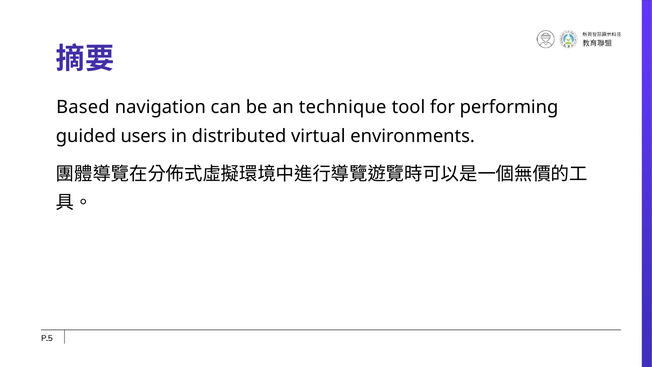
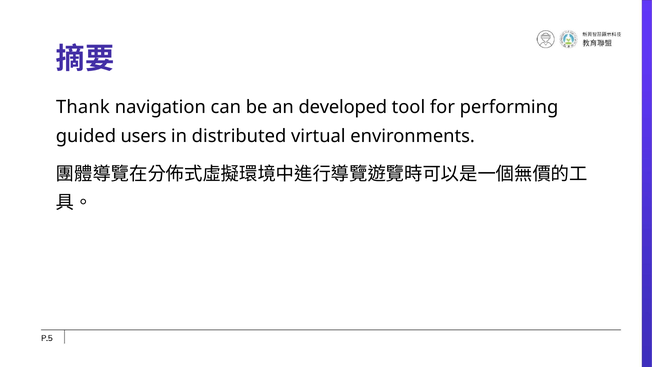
Based: Based -> Thank (83, 107)
technique: technique -> developed (343, 107)
